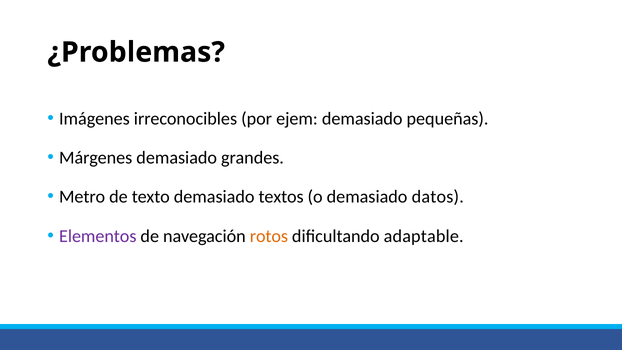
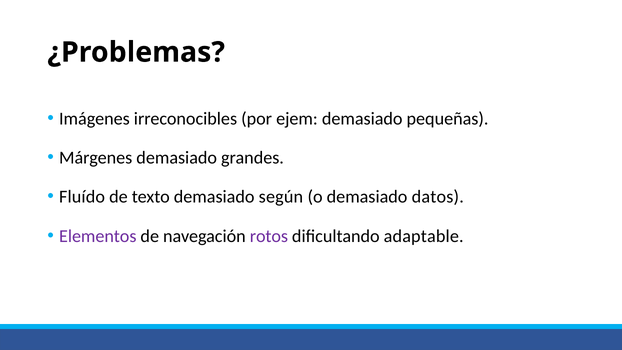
Metro: Metro -> Fluído (82, 197)
textos: textos -> según (281, 197)
rotos colour: orange -> purple (269, 236)
